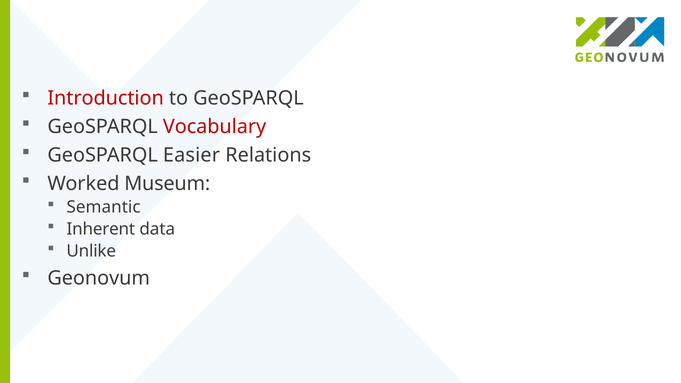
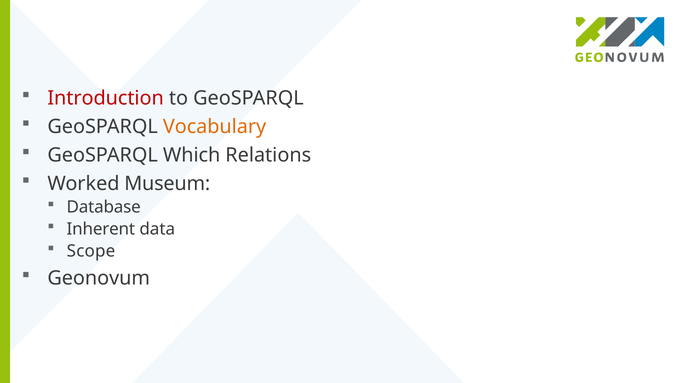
Vocabulary colour: red -> orange (215, 127)
Easier: Easier -> Which (192, 155)
Semantic: Semantic -> Database (104, 207)
Unlike: Unlike -> Scope (91, 251)
